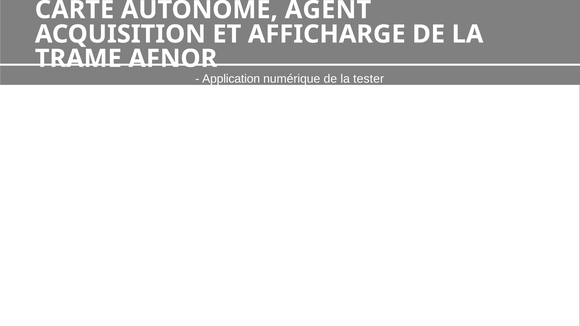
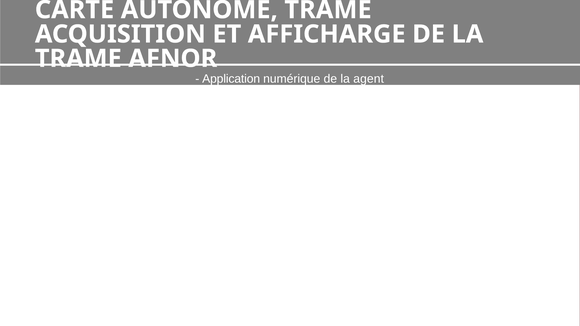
AUTONOME AGENT: AGENT -> TRAME (328, 10)
tester: tester -> agent (369, 79)
